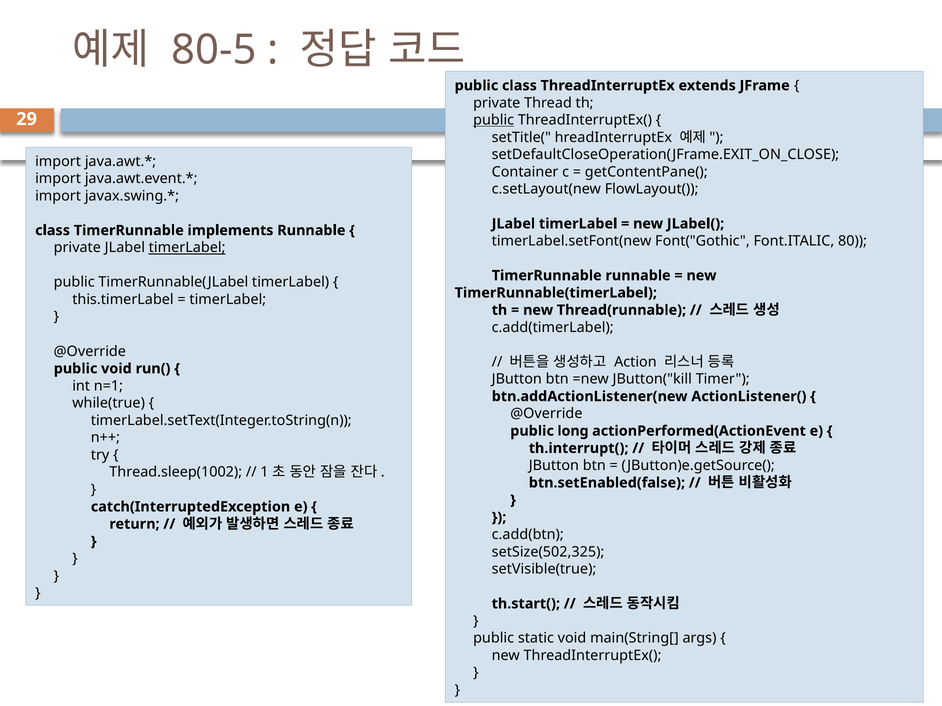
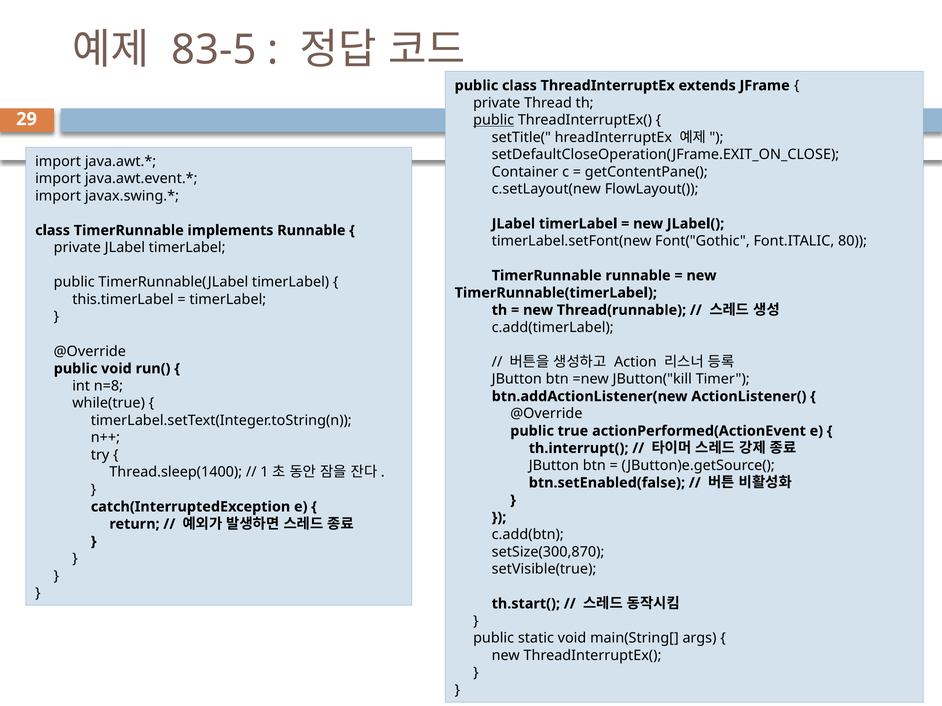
80-5: 80-5 -> 83-5 (214, 50)
timerLabel underline: present -> none (187, 248)
n=1: n=1 -> n=8 (108, 386)
long: long -> true (573, 431)
Thread.sleep(1002: Thread.sleep(1002 -> Thread.sleep(1400 (176, 473)
setSize(502,325: setSize(502,325 -> setSize(300,870 (548, 552)
